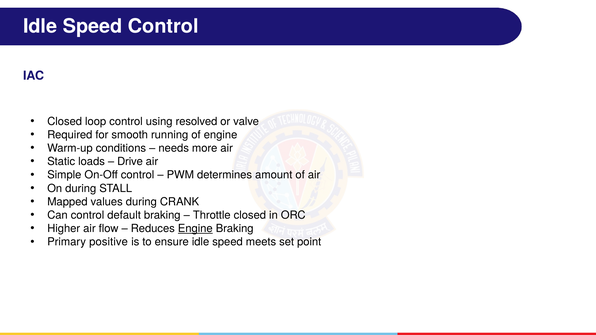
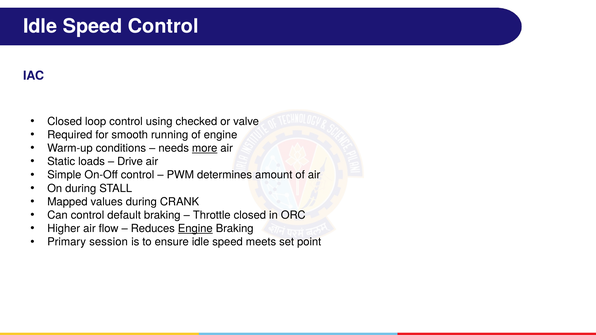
resolved: resolved -> checked (196, 121)
more underline: none -> present (205, 148)
positive: positive -> session (109, 242)
